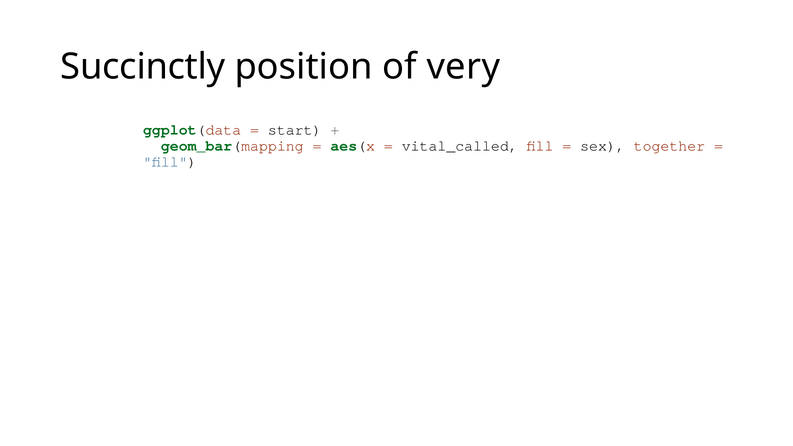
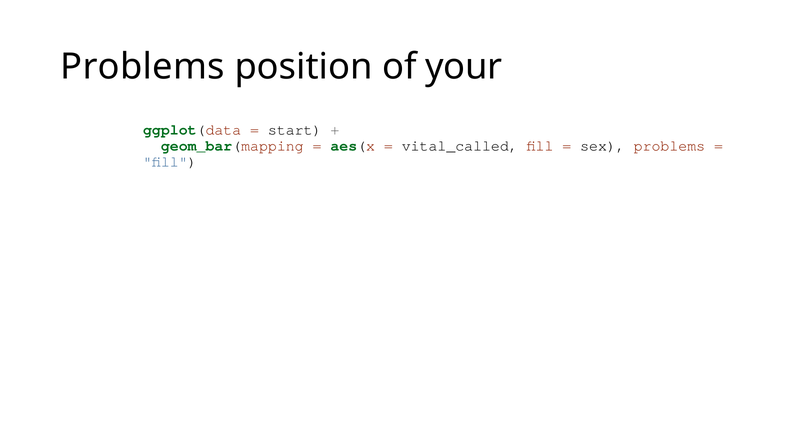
Succinctly: Succinctly -> Problems (143, 67)
very: very -> your (464, 67)
sex together: together -> problems (669, 146)
